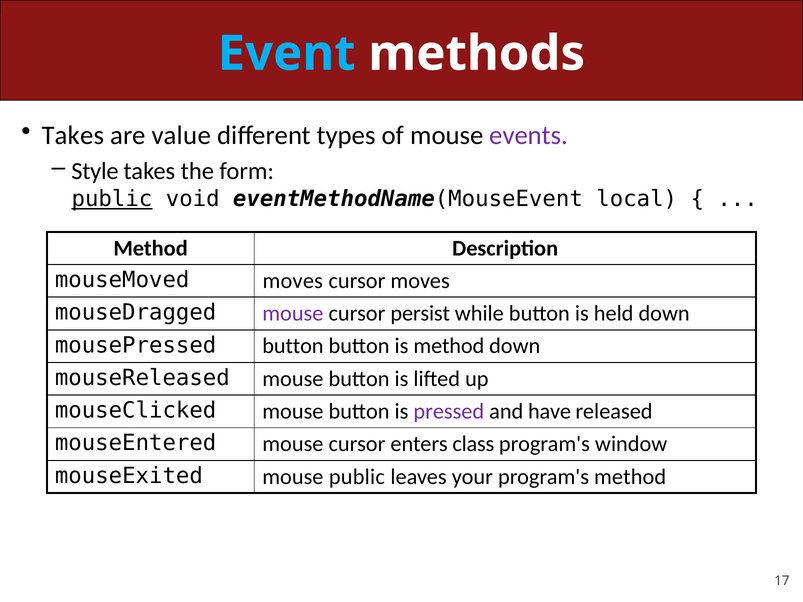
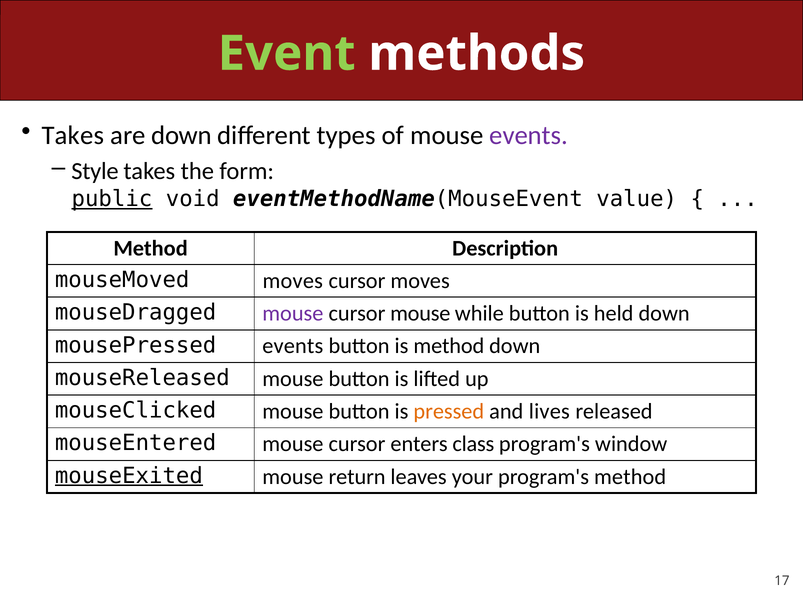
Event colour: light blue -> light green (287, 54)
are value: value -> down (182, 136)
local: local -> value (637, 199)
cursor persist: persist -> mouse (420, 314)
mousePressed button: button -> events (293, 346)
pressed colour: purple -> orange (449, 412)
have: have -> lives (549, 412)
mouseExited underline: none -> present (129, 476)
mouse public: public -> return (357, 477)
